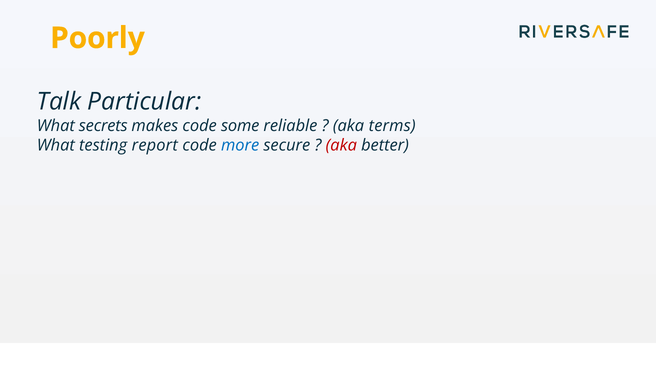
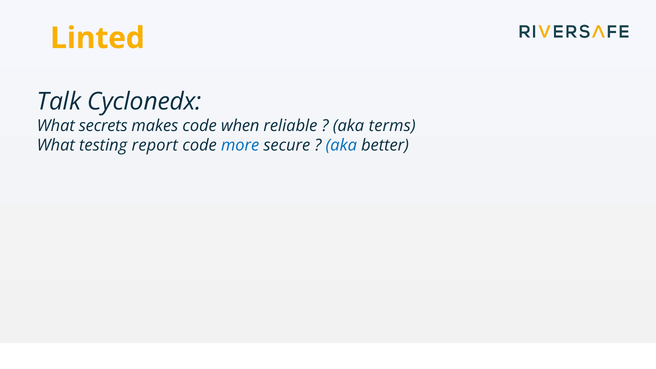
Poorly: Poorly -> Linted (97, 38)
Particular: Particular -> Cyclonedx (144, 102)
some: some -> when (240, 126)
aka colour: red -> blue (341, 145)
